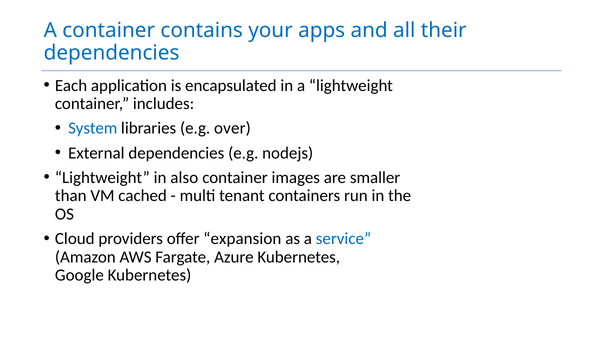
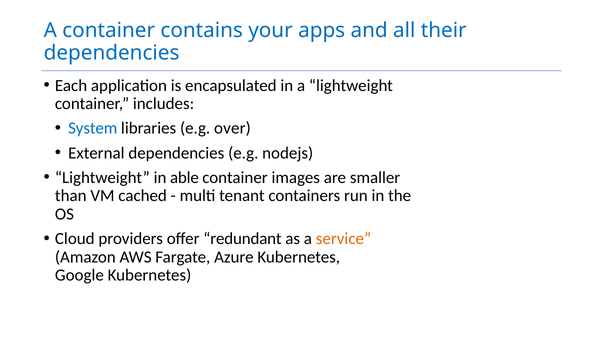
also: also -> able (184, 178)
expansion: expansion -> redundant (242, 239)
service colour: blue -> orange (343, 239)
